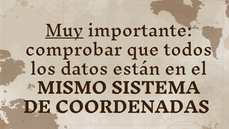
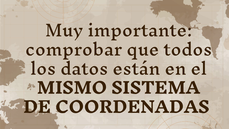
Muy underline: present -> none (64, 31)
